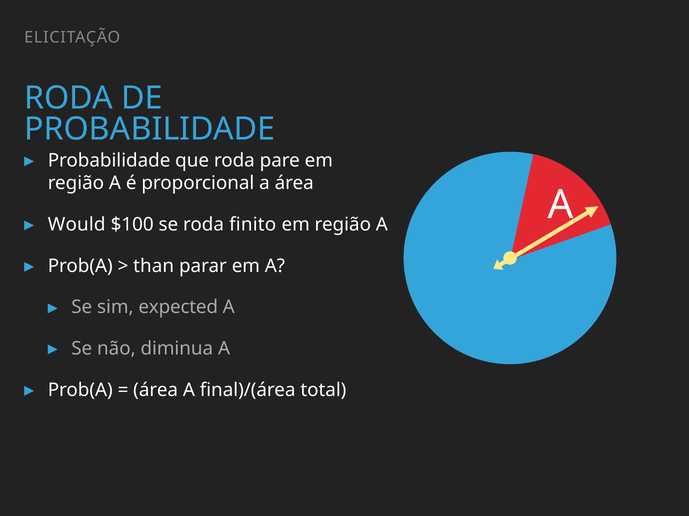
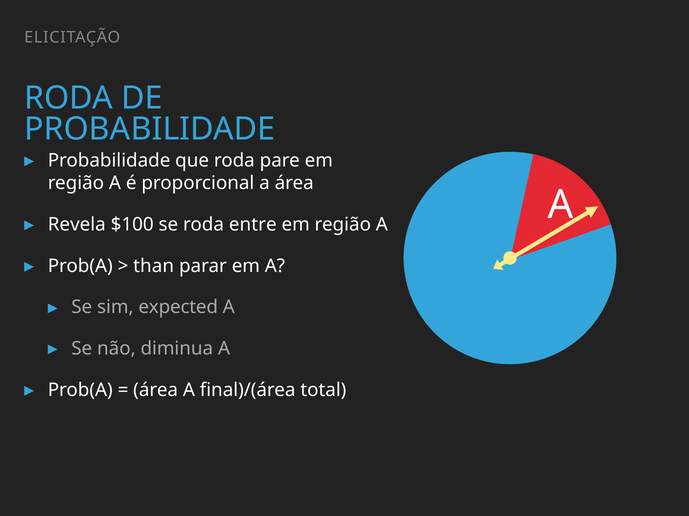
Would: Would -> Revela (77, 225)
finito: finito -> entre (253, 225)
